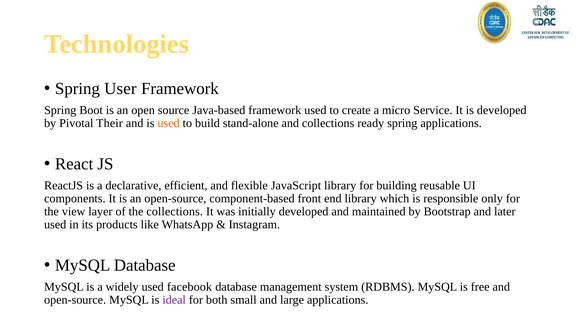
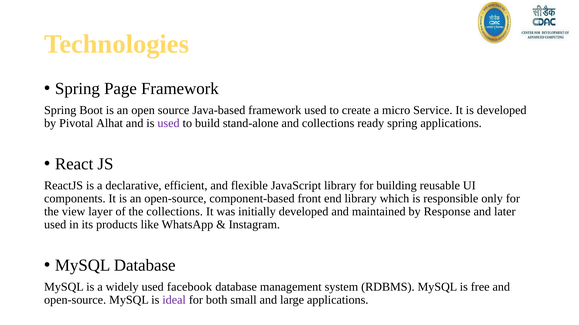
User: User -> Page (120, 89)
Their: Their -> Alhat (110, 124)
used colour: orange -> purple (168, 124)
Bootstrap: Bootstrap -> Response (447, 212)
